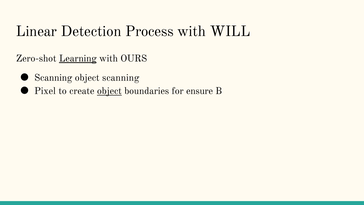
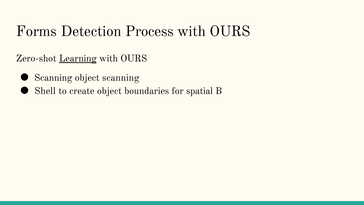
Linear: Linear -> Forms (36, 31)
WILL: WILL -> OURS (230, 31)
Pixel: Pixel -> Shell (45, 91)
object underline: present -> none (109, 91)
ensure: ensure -> spatial (200, 91)
